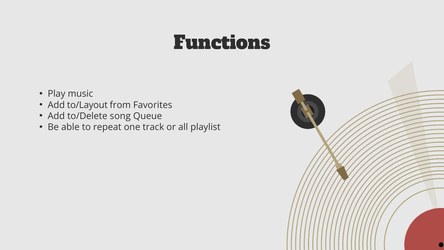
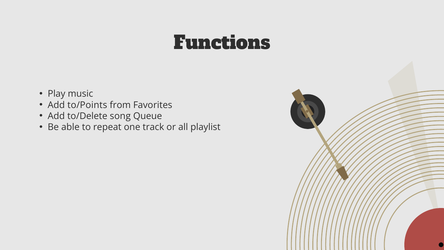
to/Layout: to/Layout -> to/Points (87, 105)
